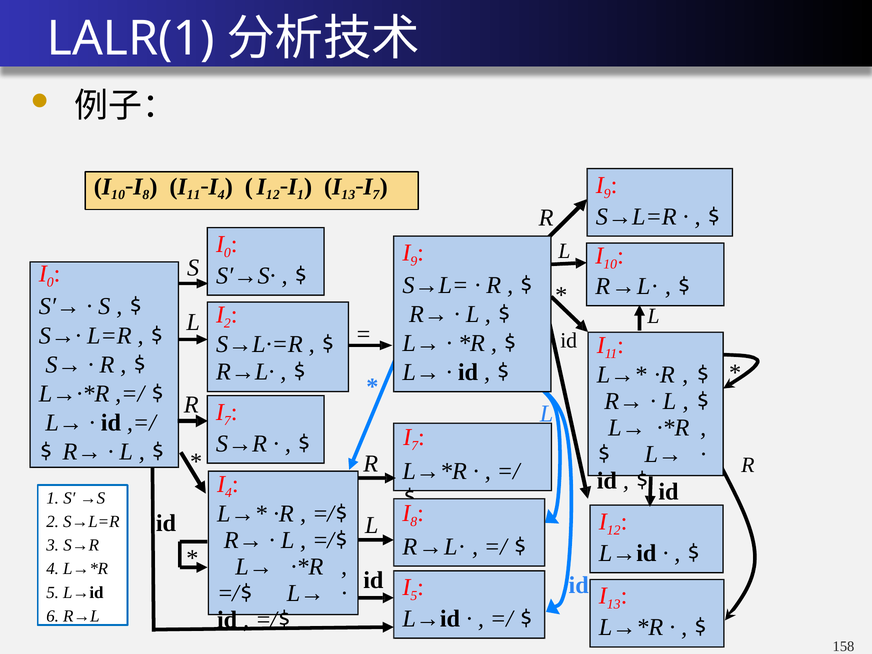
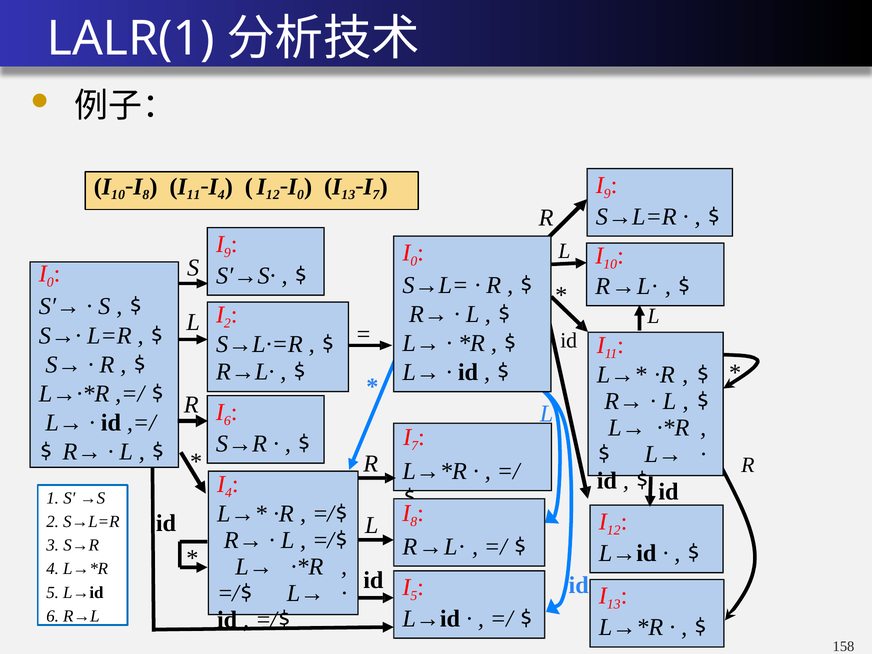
1: 1 -> 0 (300, 195)
0: 0 -> 9 (227, 253)
9: 9 -> 0 (414, 261)
7: 7 -> 6 (227, 421)
